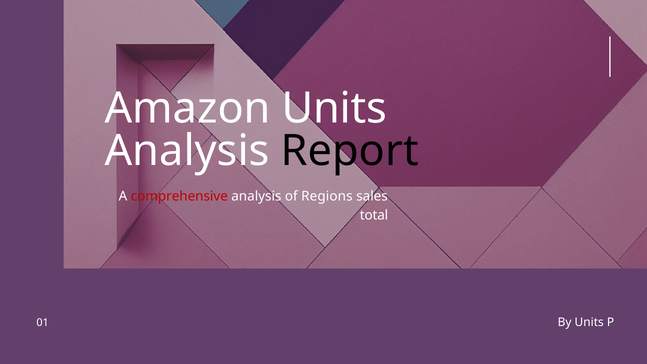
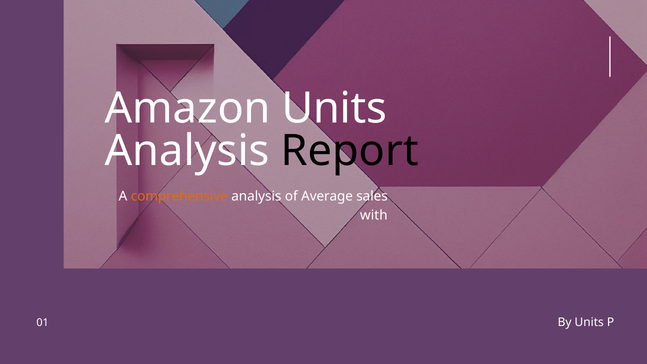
comprehensive colour: red -> orange (179, 196)
Regions: Regions -> Average (327, 196)
total: total -> with (374, 215)
